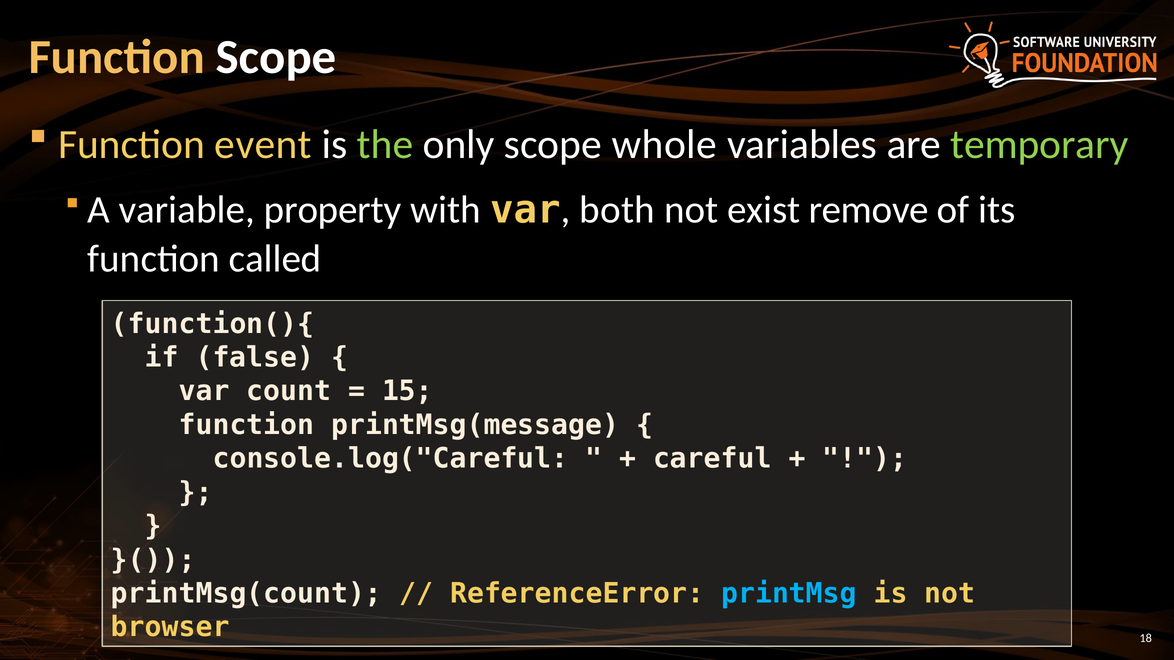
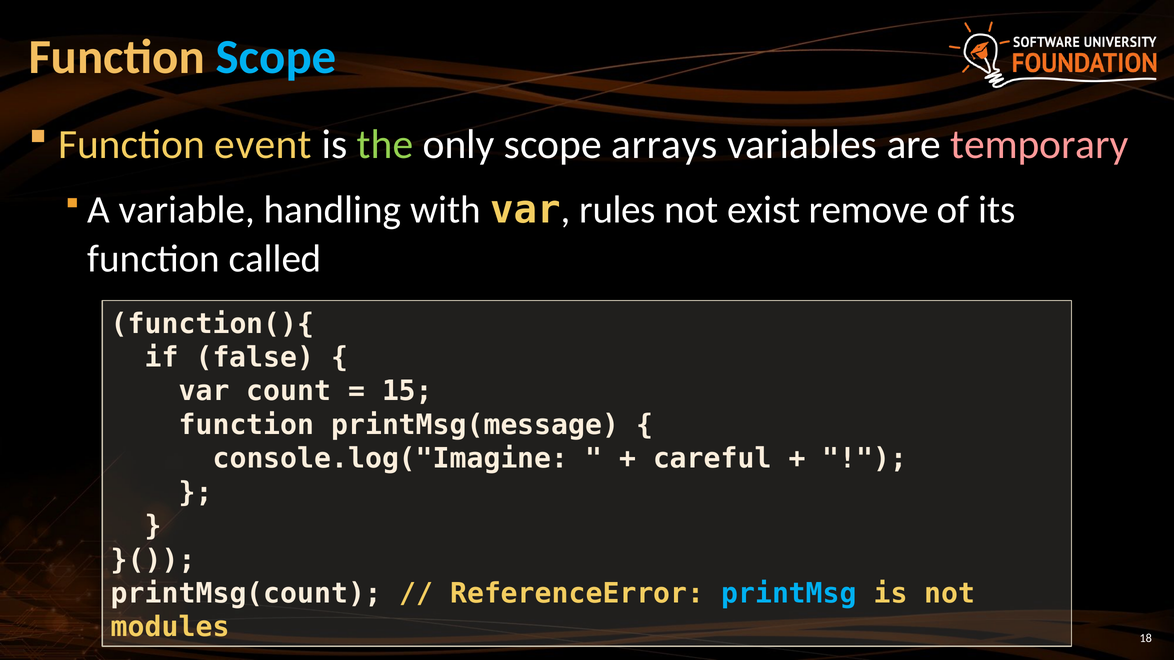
Scope colour: white -> light blue (276, 57)
whole: whole -> arrays (664, 145)
temporary colour: light green -> pink (1039, 145)
property: property -> handling (333, 210)
both: both -> rules (617, 210)
console.log("Careful: console.log("Careful -> console.log("Imagine (390, 459)
browser: browser -> modules (170, 628)
